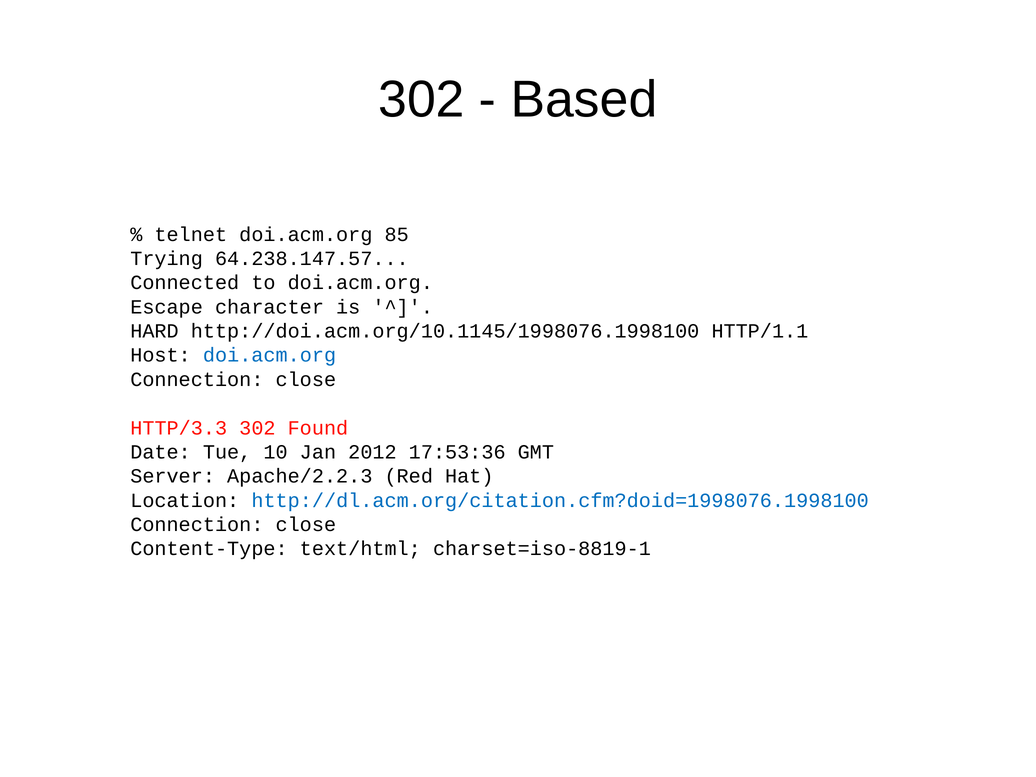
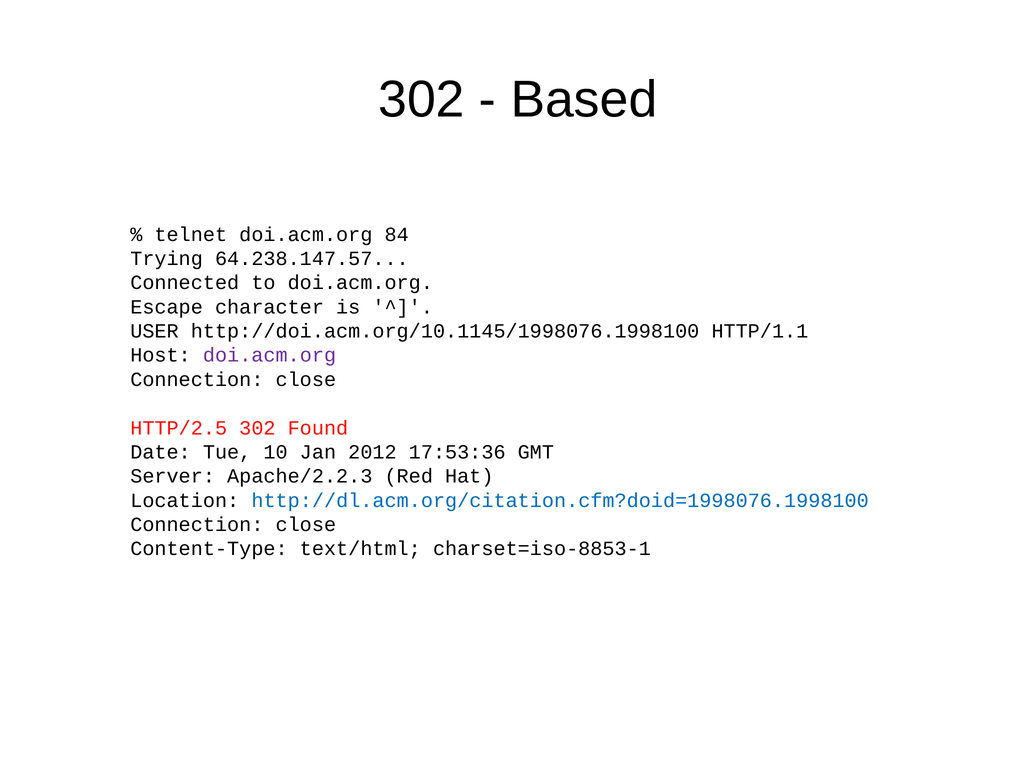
85: 85 -> 84 (397, 234)
HARD: HARD -> USER (154, 331)
doi.acm.org colour: blue -> purple (270, 355)
HTTP/3.3: HTTP/3.3 -> HTTP/2.5 (179, 428)
charset=iso-8819-1: charset=iso-8819-1 -> charset=iso-8853-1 (542, 549)
